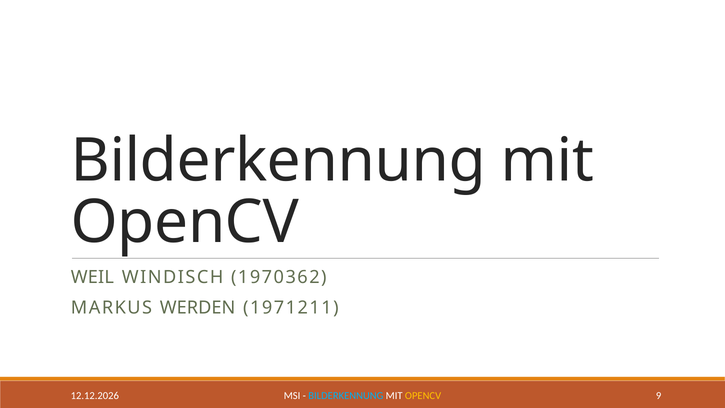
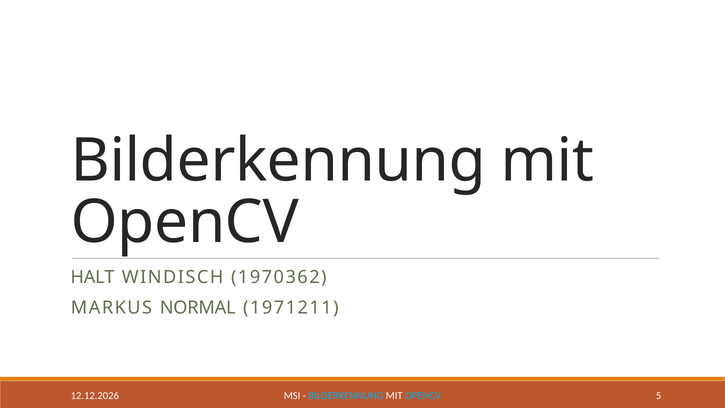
WEIL: WEIL -> HALT (93, 277)
WERDEN: WERDEN -> NORMAL (198, 308)
9: 9 -> 5 (659, 396)
OPENCV colour: yellow -> light blue (423, 396)
